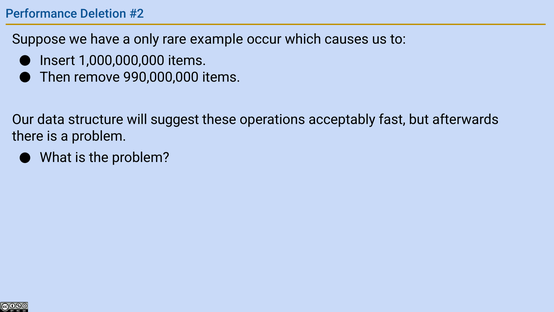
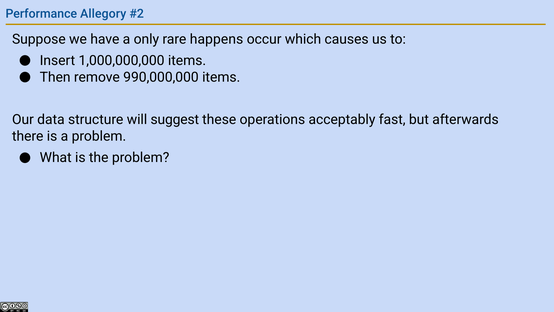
Deletion: Deletion -> Allegory (103, 14)
example: example -> happens (217, 39)
